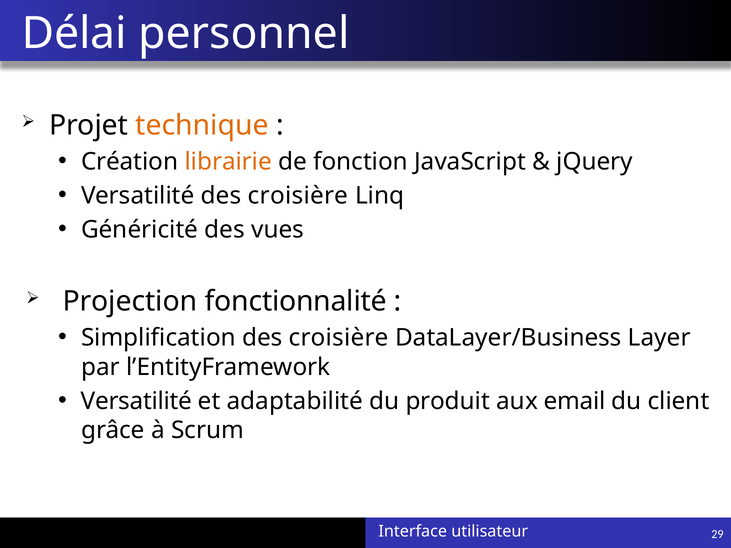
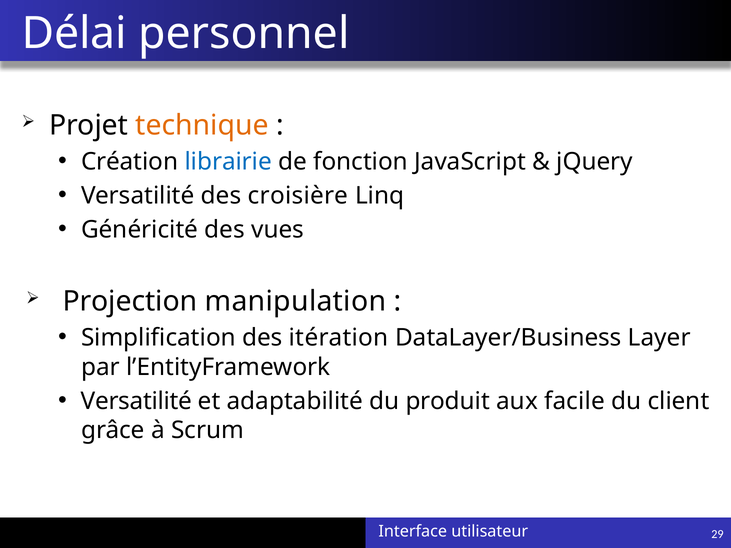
librairie colour: orange -> blue (228, 162)
fonctionnalité: fonctionnalité -> manipulation (295, 302)
Simplification des croisière: croisière -> itération (339, 338)
email: email -> facile (575, 401)
